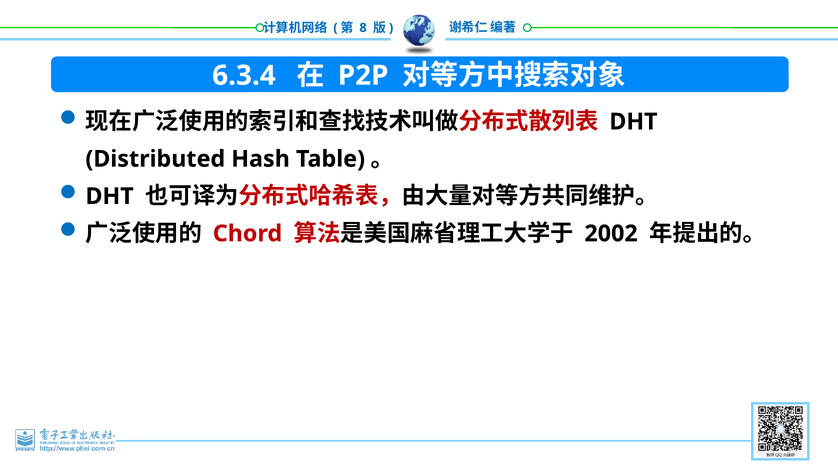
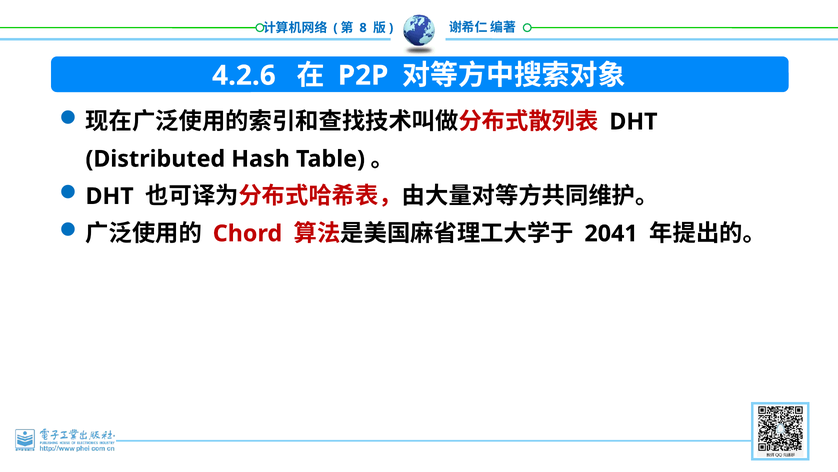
6.3.4: 6.3.4 -> 4.2.6 (244, 75)
2002: 2002 -> 2041 (611, 233)
